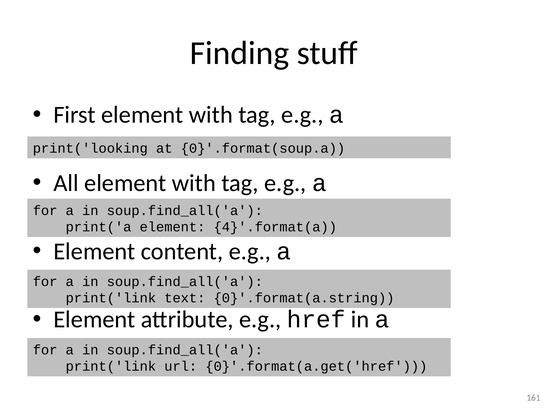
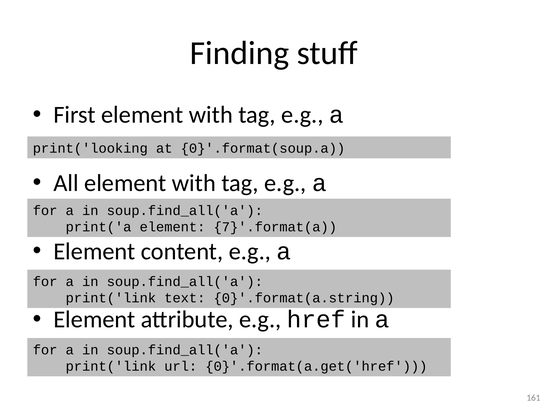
4}'.format(a: 4}'.format(a -> 7}'.format(a (275, 227)
